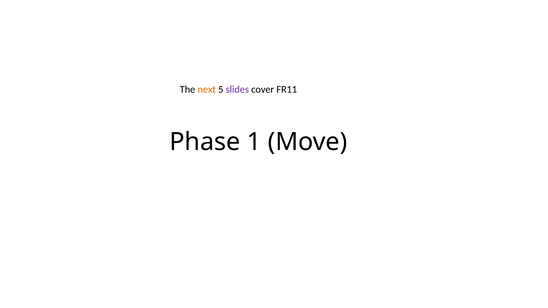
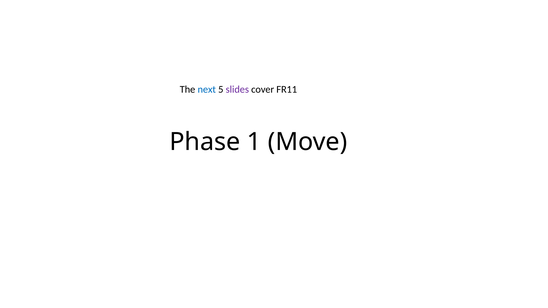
next colour: orange -> blue (207, 90)
